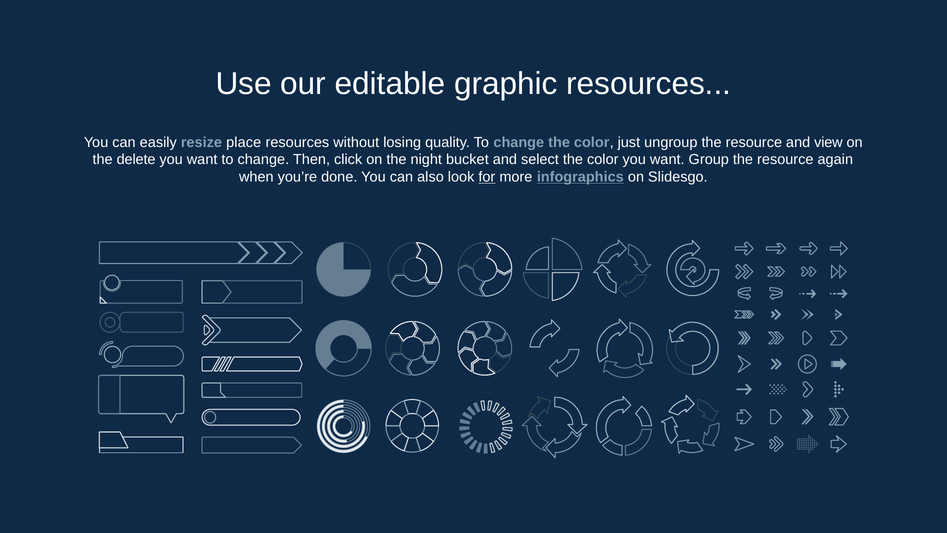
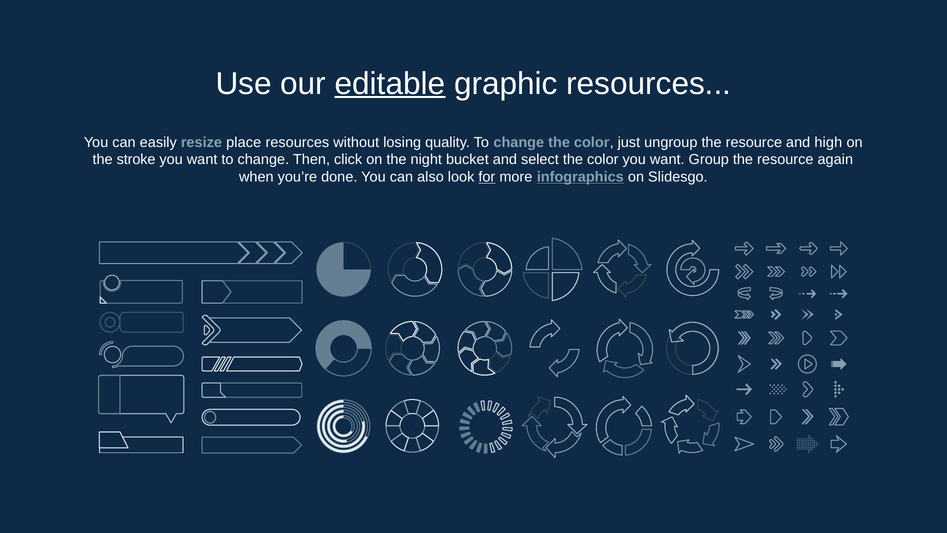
editable underline: none -> present (390, 84)
view: view -> high (828, 142)
delete: delete -> stroke (136, 160)
